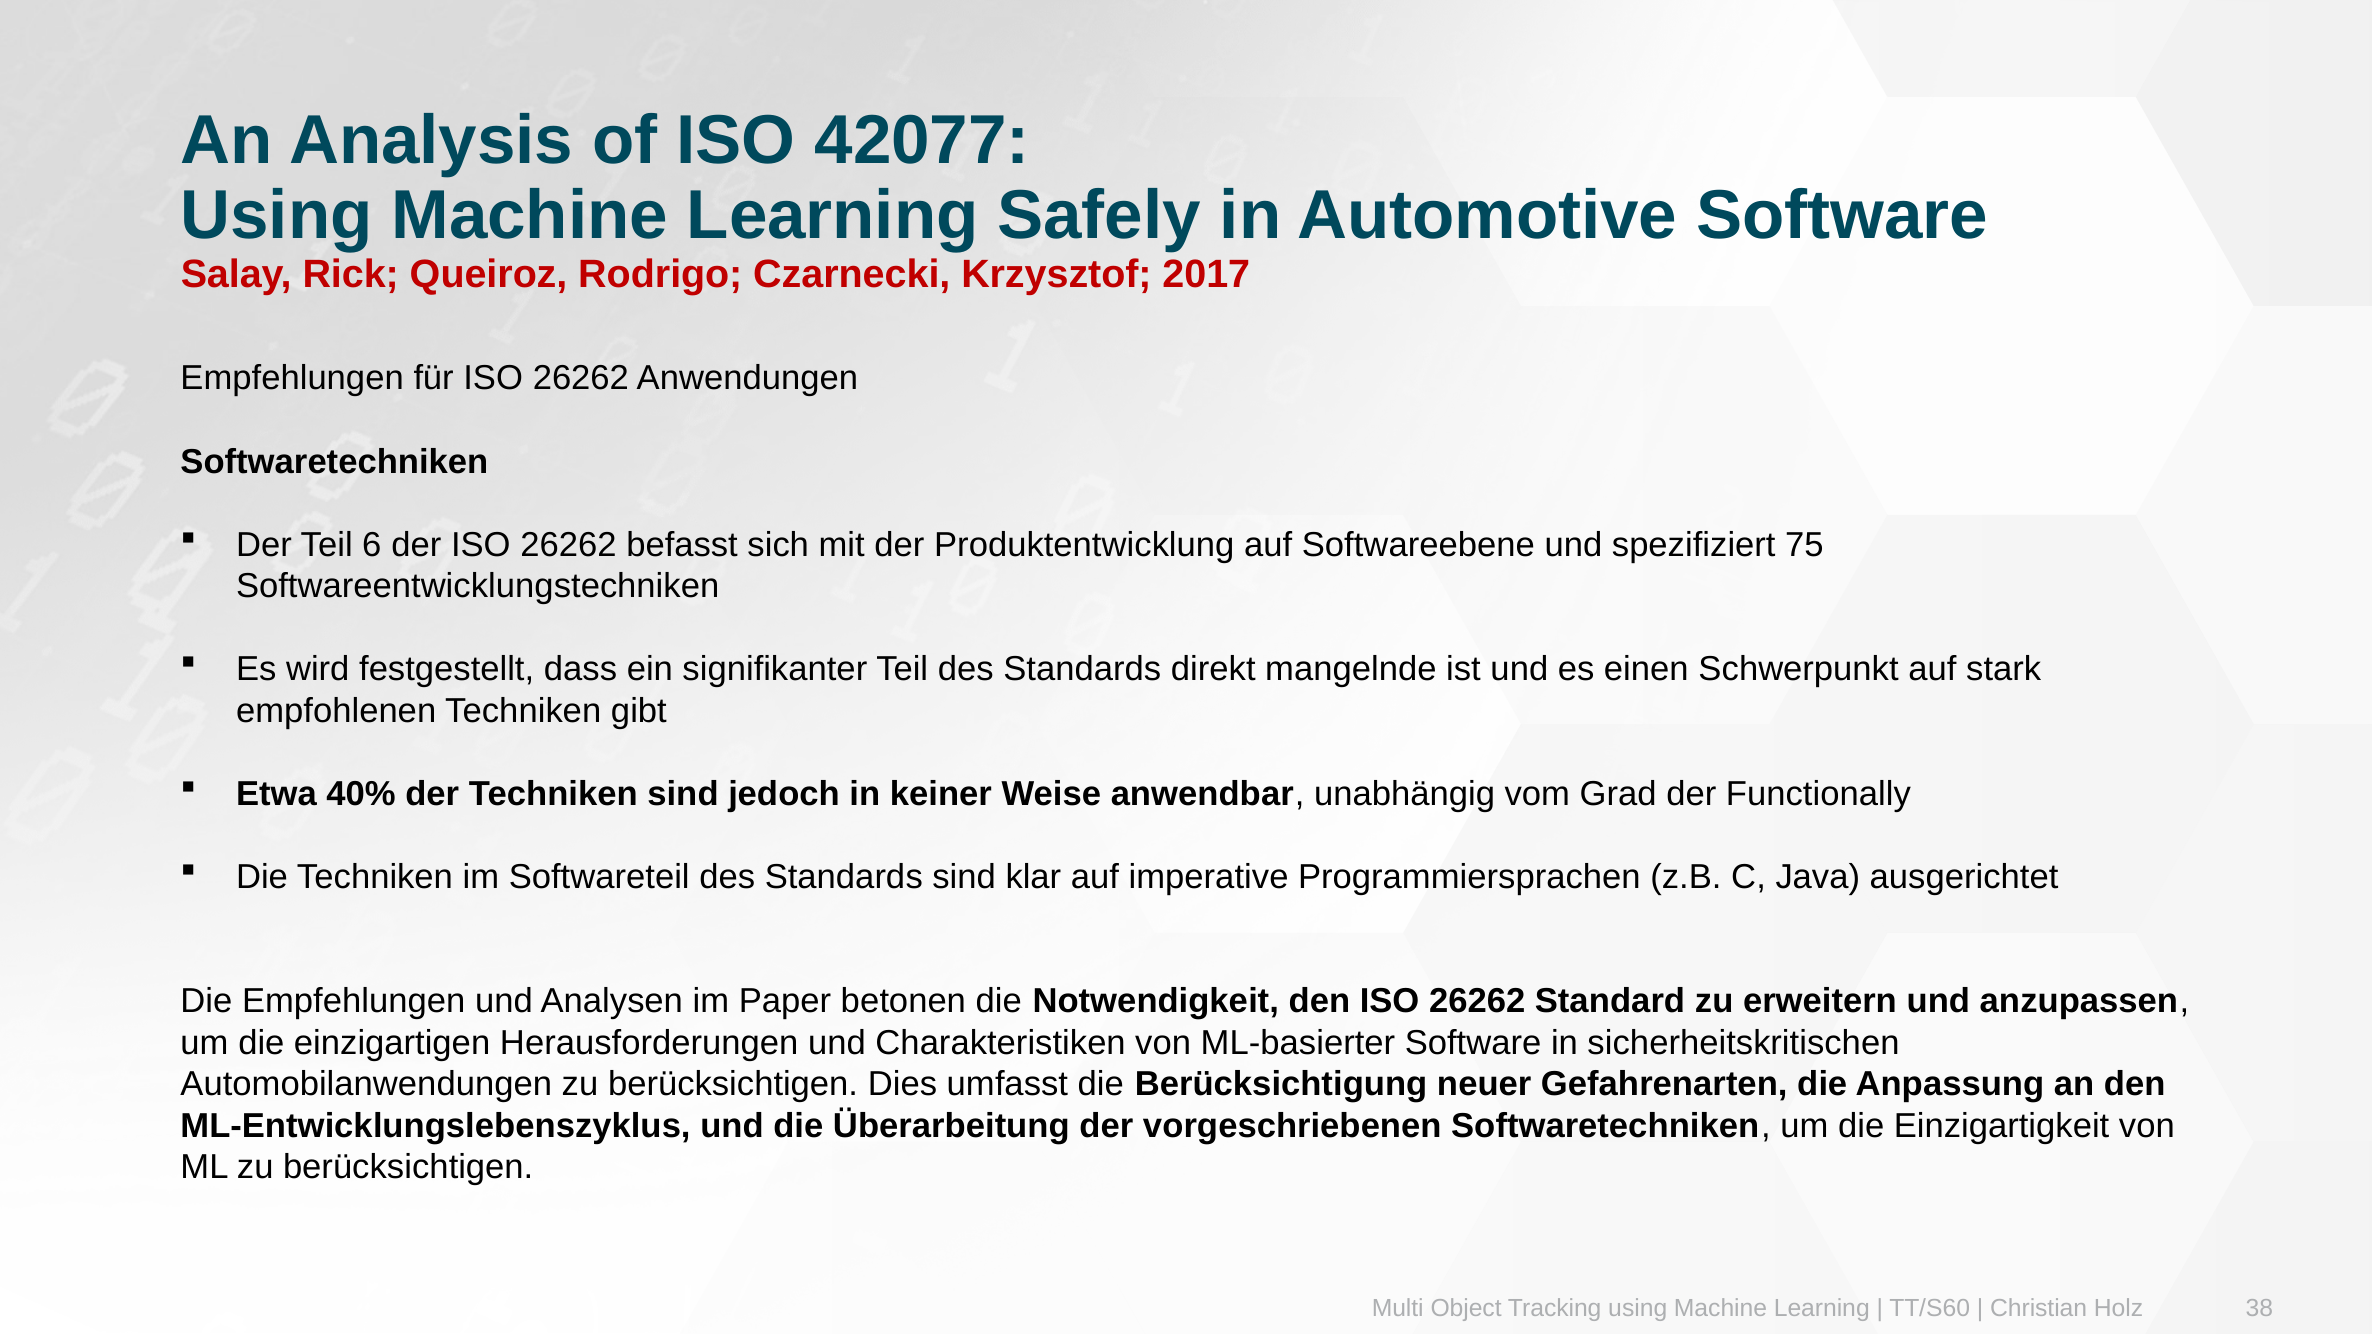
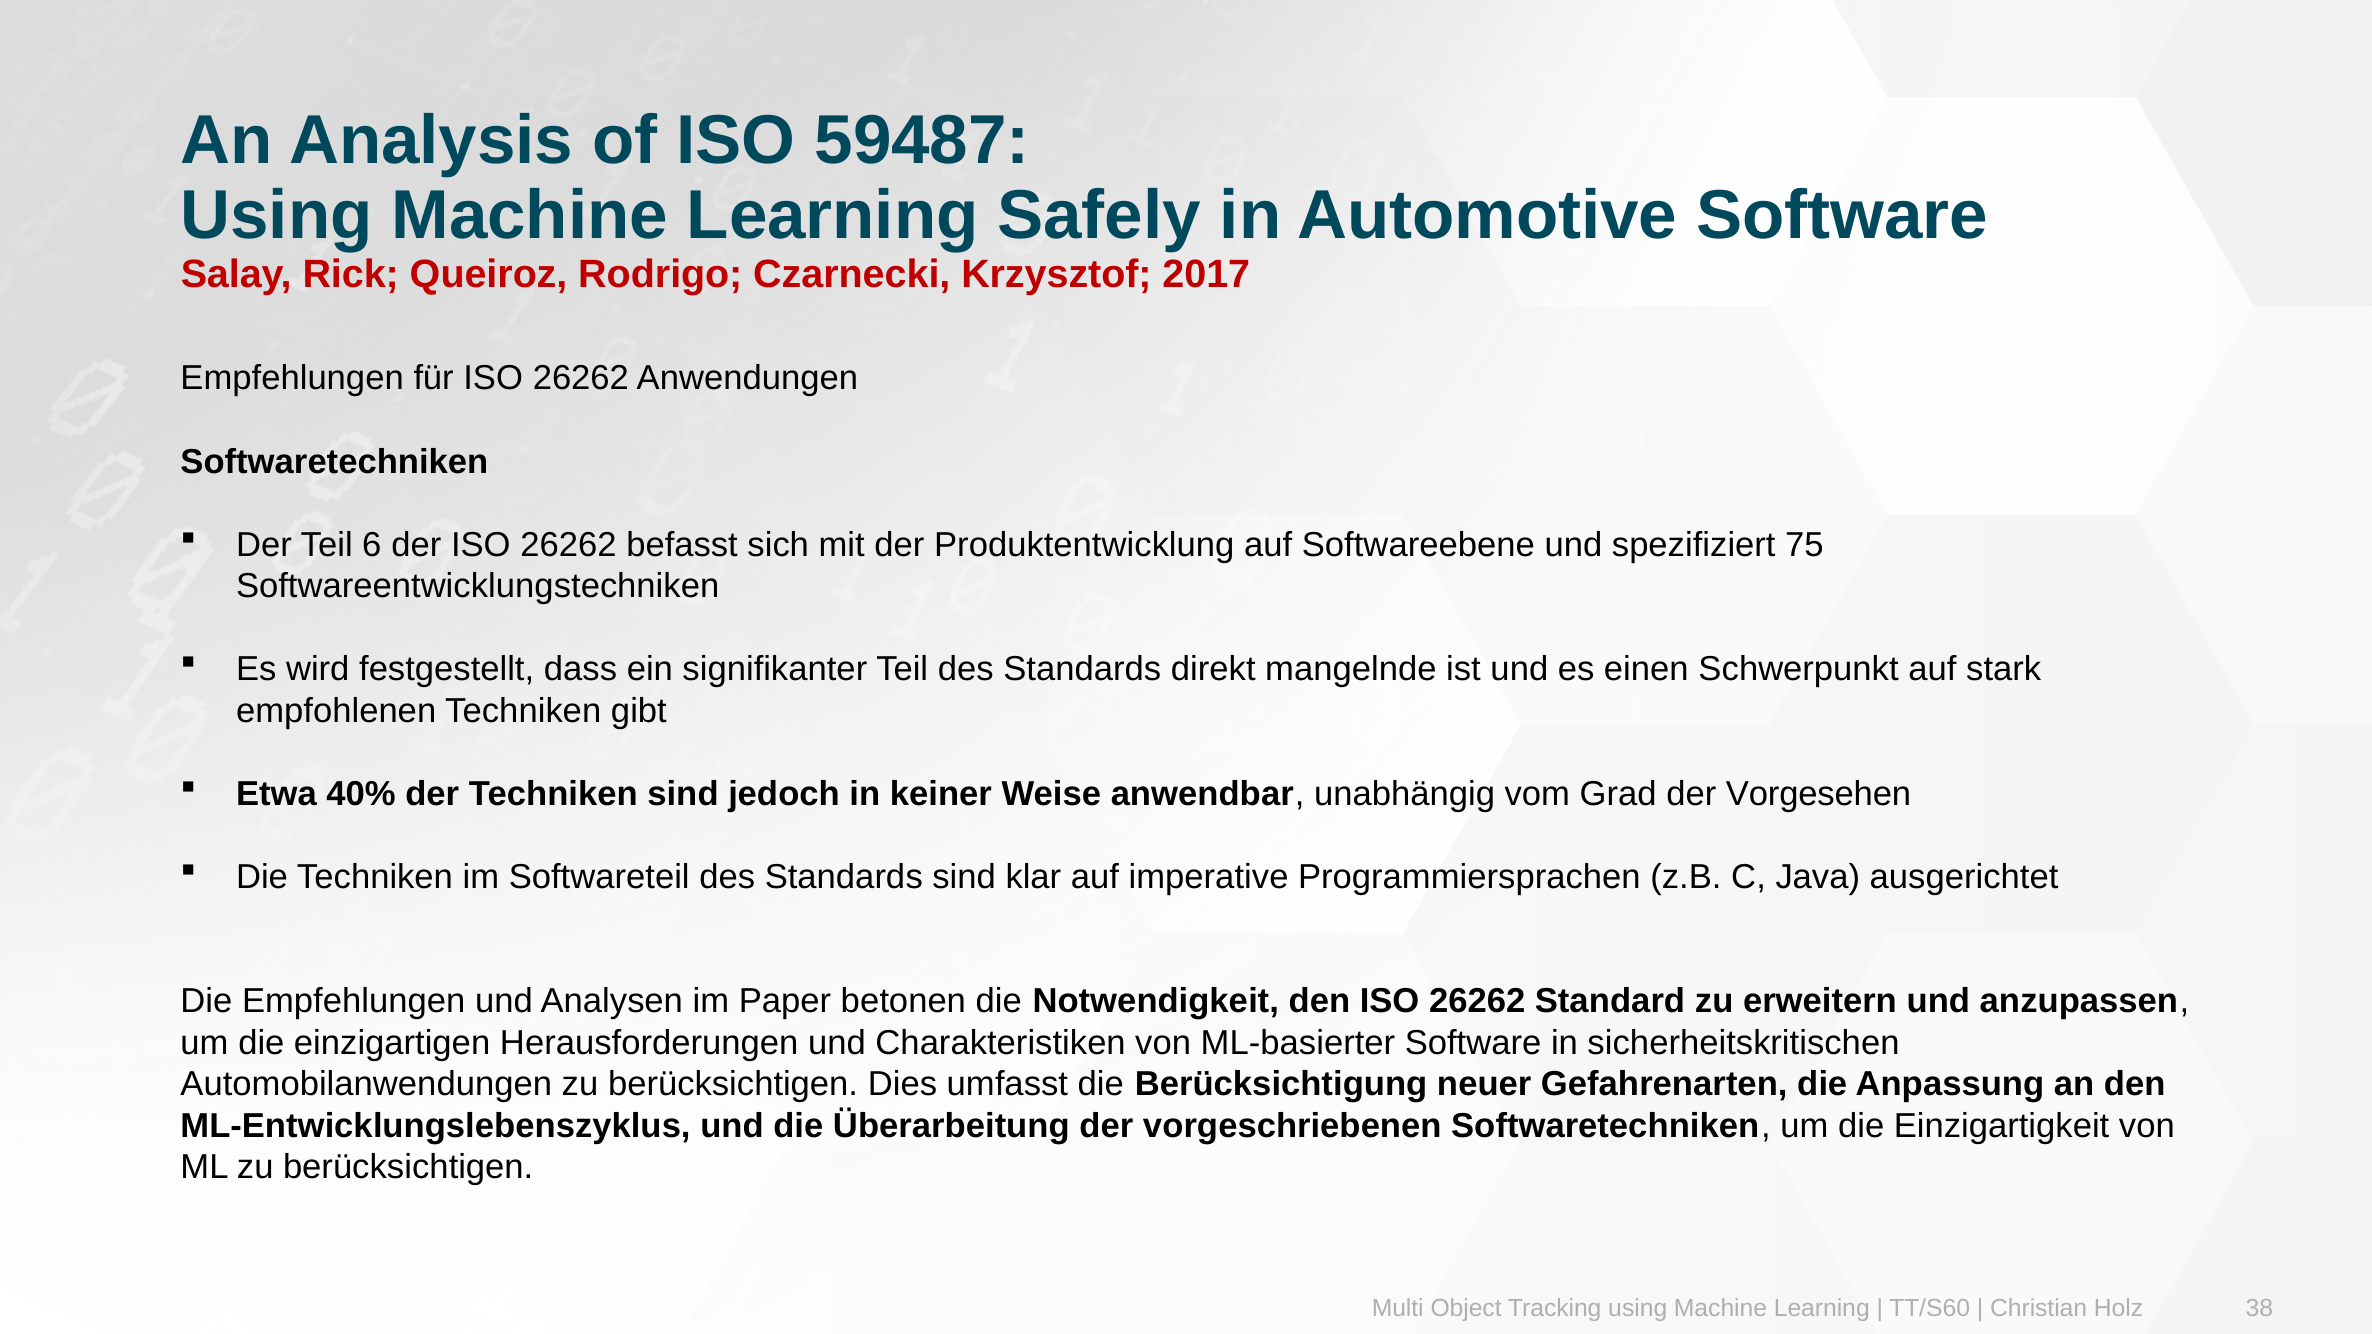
42077: 42077 -> 59487 (922, 141)
Functionally: Functionally -> Vorgesehen (1819, 794)
